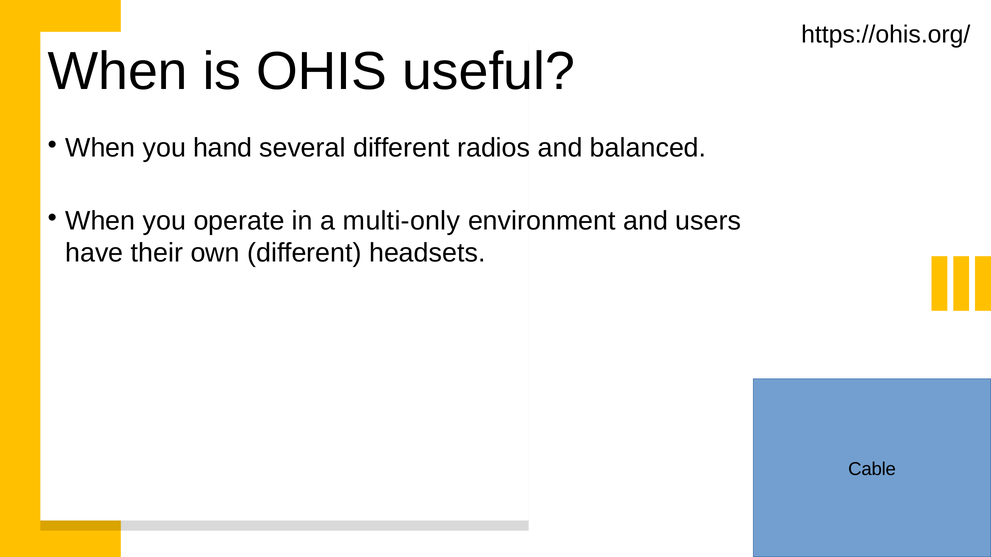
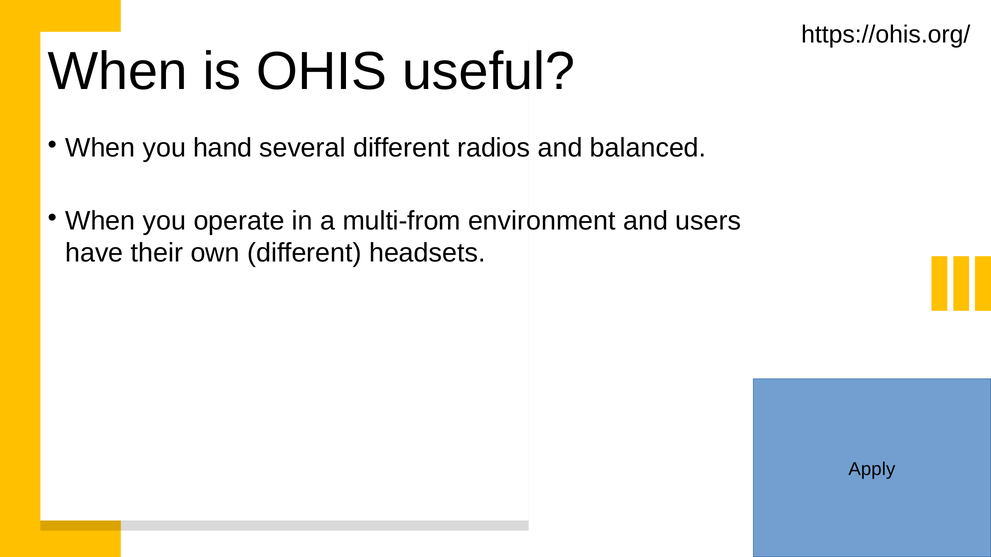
multi-only: multi-only -> multi-from (402, 221)
Cable: Cable -> Apply (872, 470)
